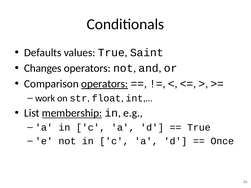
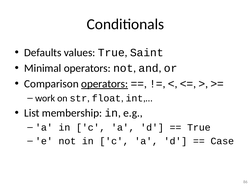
Changes: Changes -> Minimal (43, 68)
membership underline: present -> none (72, 113)
Once: Once -> Case (222, 141)
